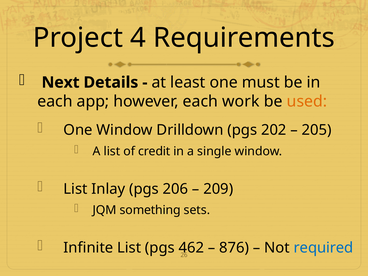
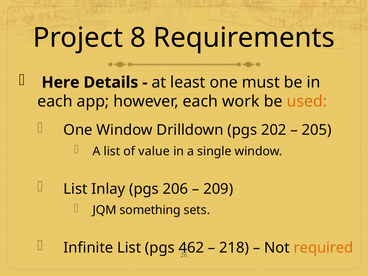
4: 4 -> 8 (138, 38)
Next: Next -> Here (61, 82)
credit: credit -> value (154, 151)
876: 876 -> 218 (234, 248)
required colour: blue -> orange (324, 248)
